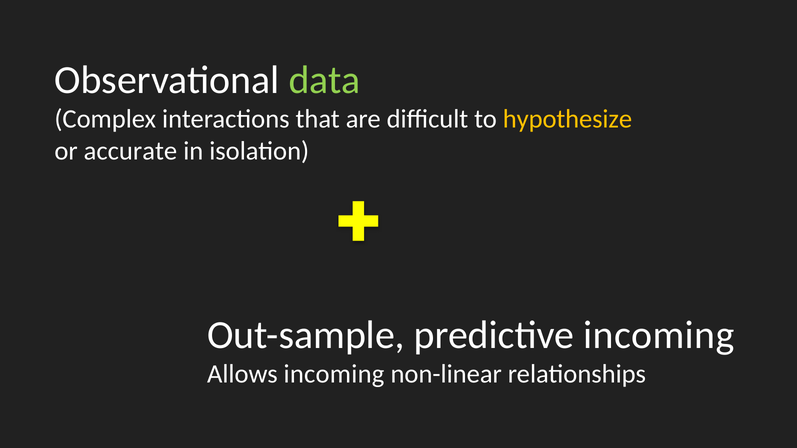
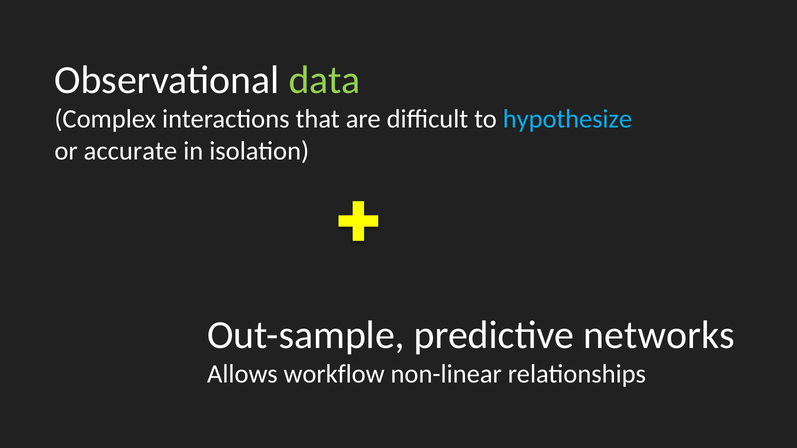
hypothesize colour: yellow -> light blue (567, 119)
predictive incoming: incoming -> networks (659, 335)
Allows incoming: incoming -> workflow (334, 374)
